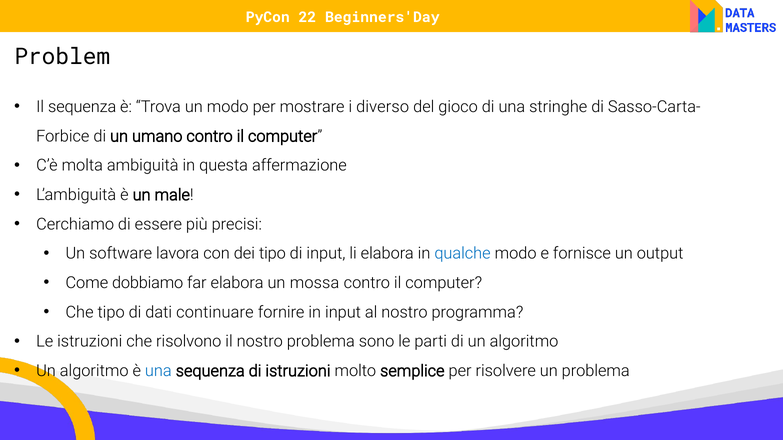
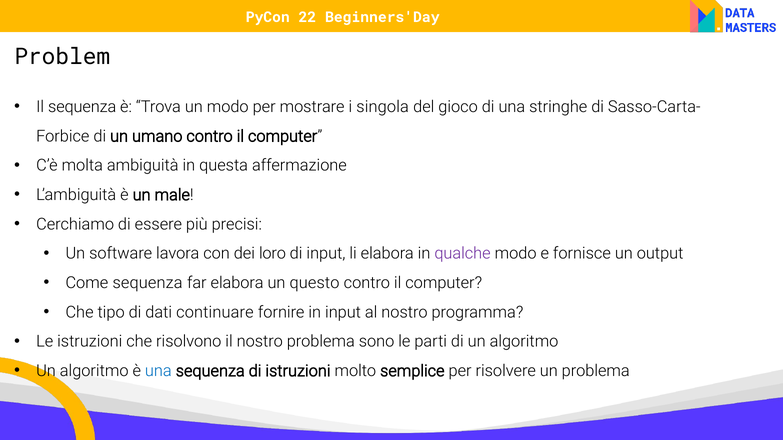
diverso: diverso -> singola (383, 107)
dei tipo: tipo -> loro (272, 254)
qualche colour: blue -> purple (463, 254)
Come dobbiamo: dobbiamo -> sequenza (148, 283)
mossa: mossa -> questo (315, 283)
